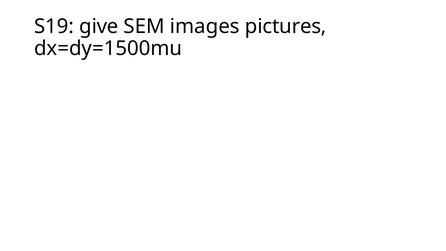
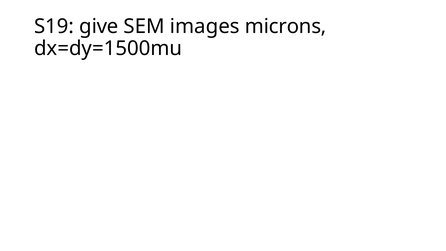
pictures: pictures -> microns (286, 26)
